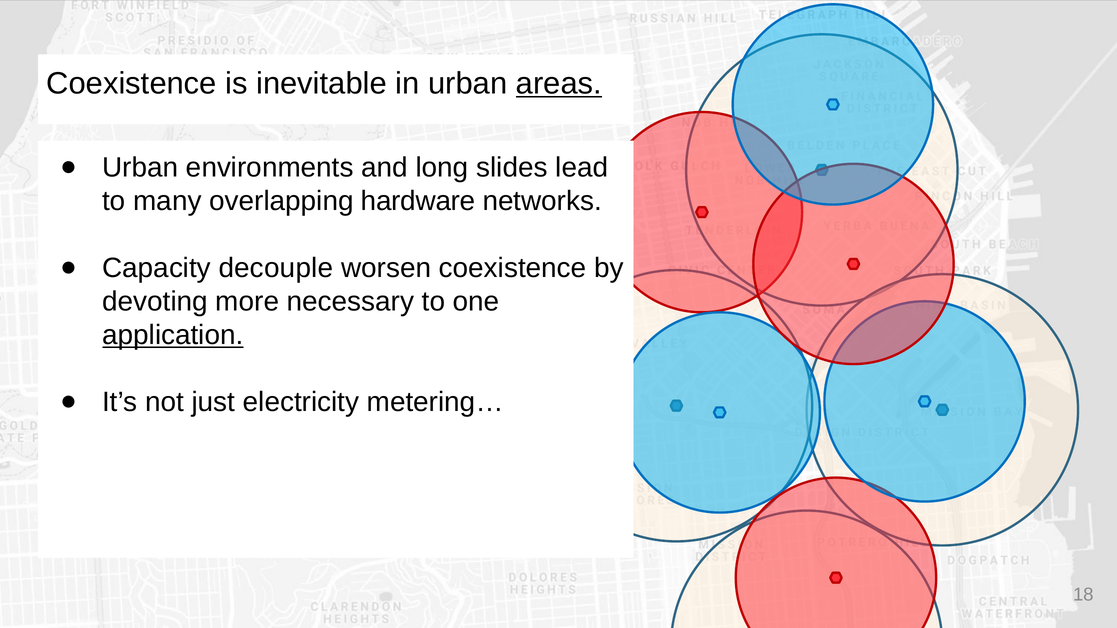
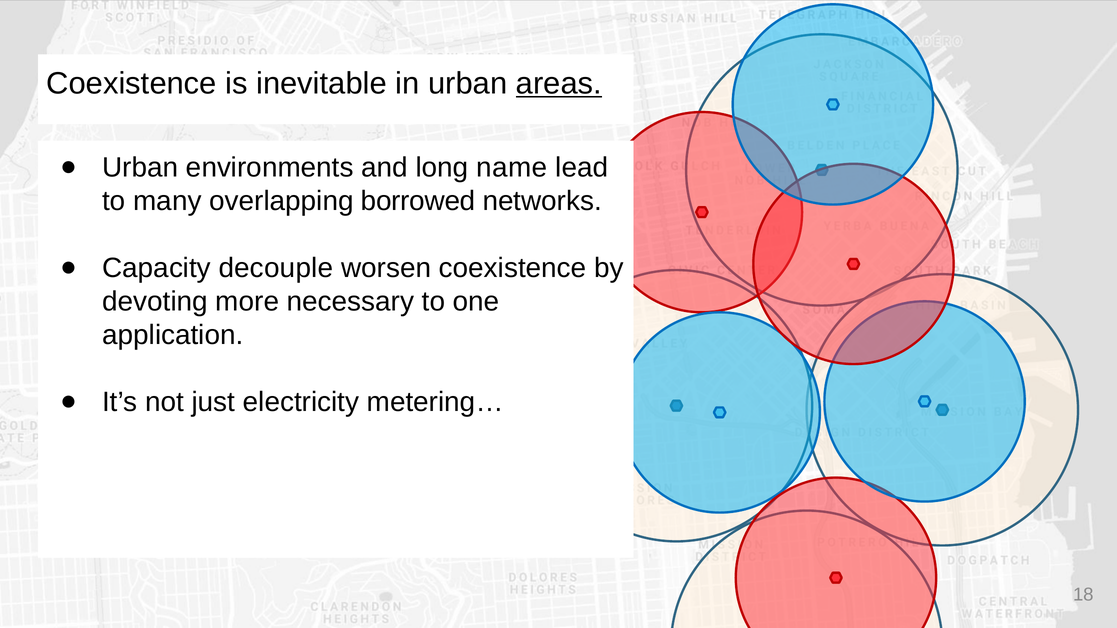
slides: slides -> name (512, 168)
hardware: hardware -> borrowed (418, 201)
application underline: present -> none (173, 335)
